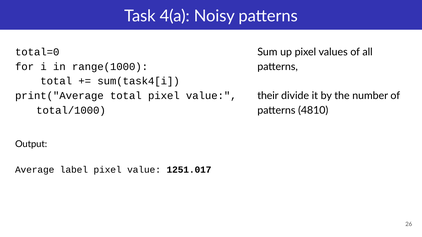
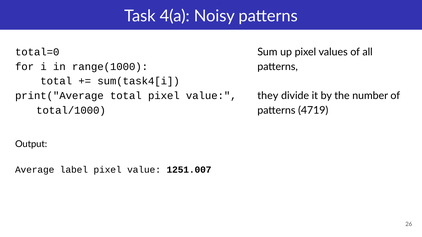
their: their -> they (268, 96)
4810: 4810 -> 4719 (313, 110)
1251.017: 1251.017 -> 1251.007 (189, 170)
